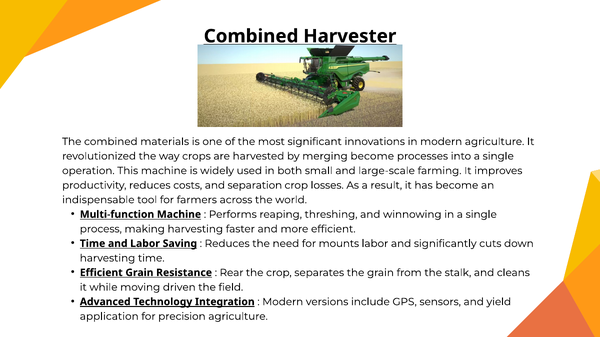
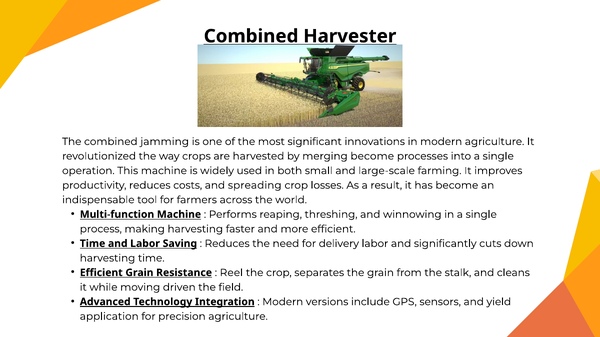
materials: materials -> jamming (165, 142)
separation: separation -> spreading (255, 186)
mounts: mounts -> delivery (339, 244)
Rear: Rear -> Reel (231, 273)
